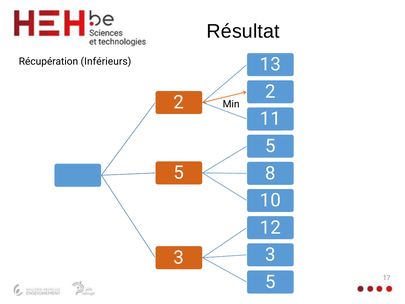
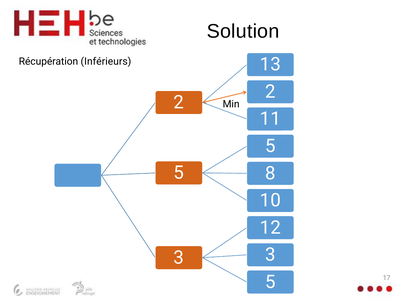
Résultat: Résultat -> Solution (243, 31)
